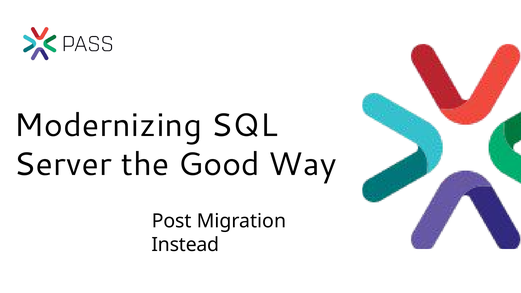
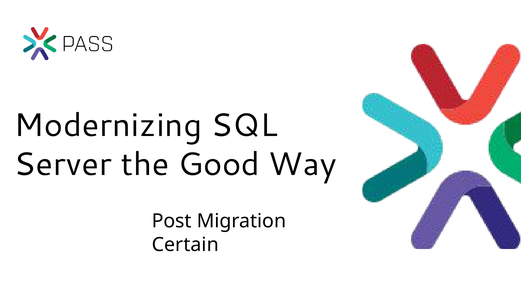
Instead: Instead -> Certain (185, 245)
